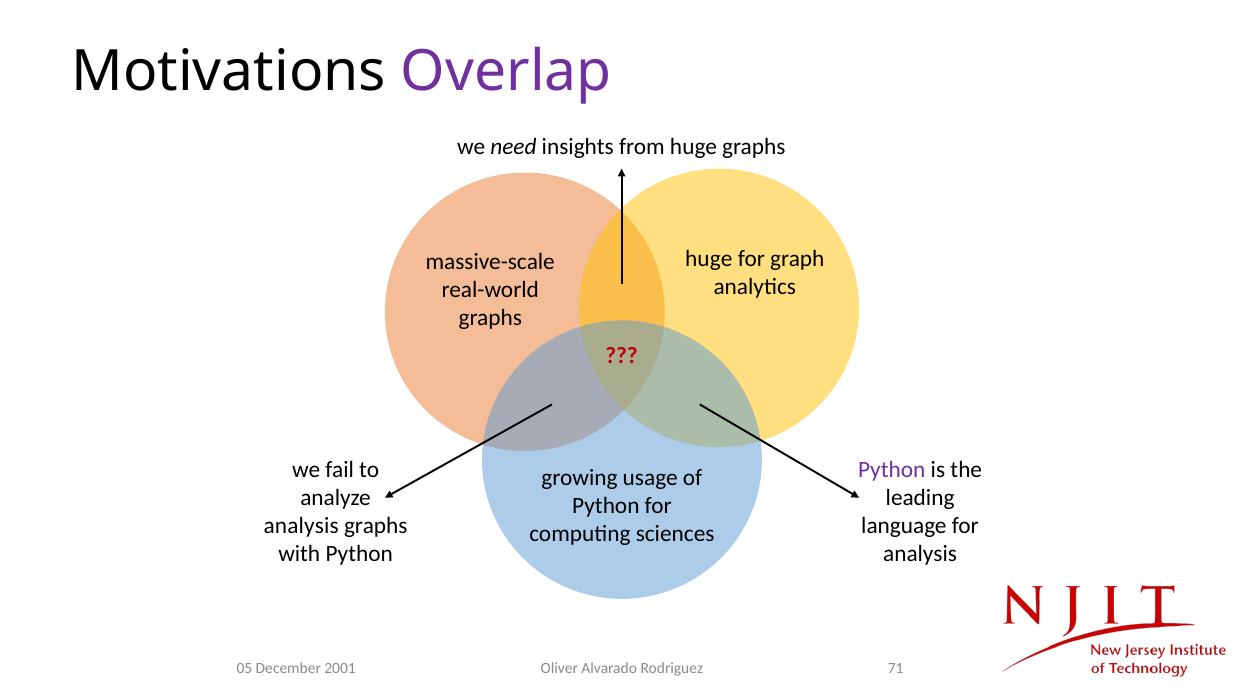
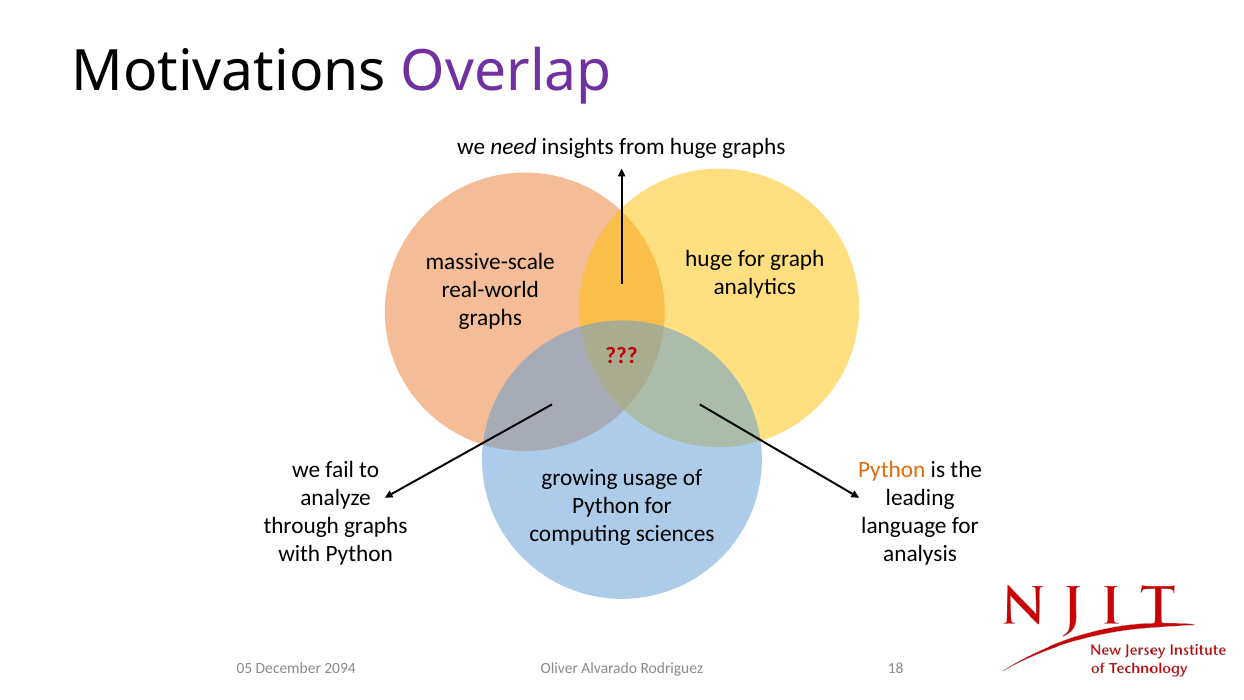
Python colour: purple -> orange (892, 469)
analysis: analysis -> through (301, 526)
71: 71 -> 18 (896, 668)
2001: 2001 -> 2094 (340, 668)
